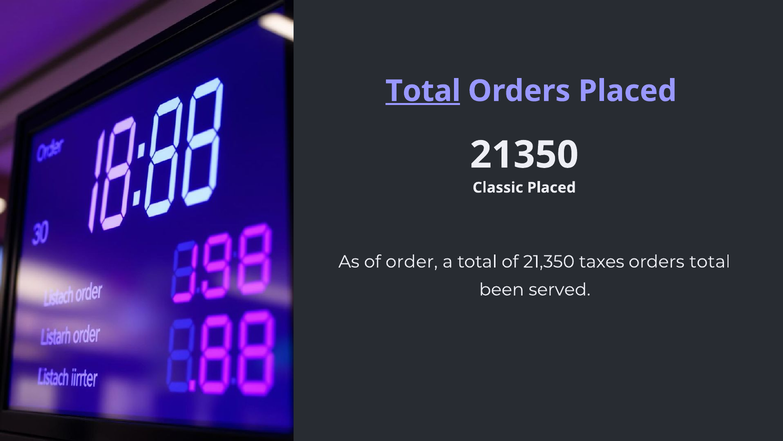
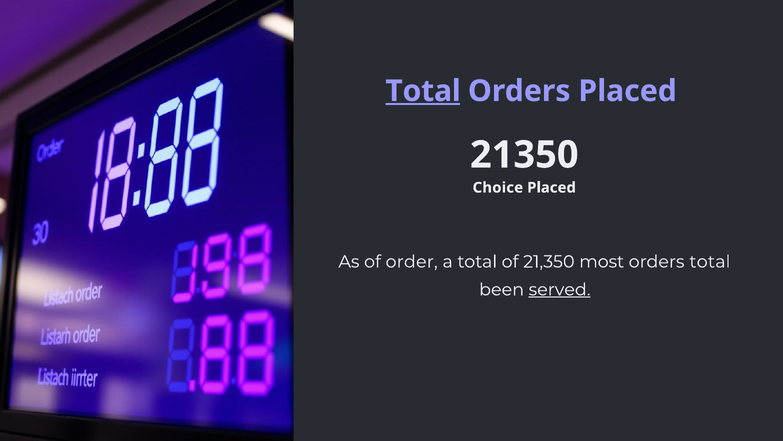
Classic: Classic -> Choice (498, 187)
taxes: taxes -> most (602, 261)
served underline: none -> present (560, 289)
